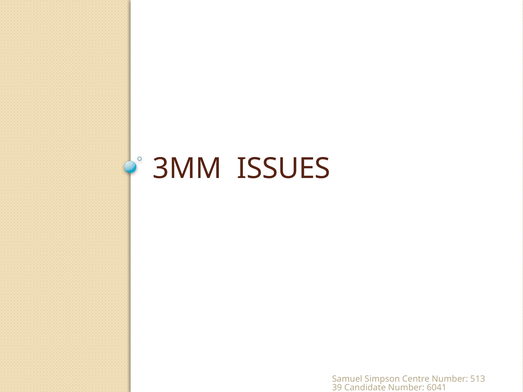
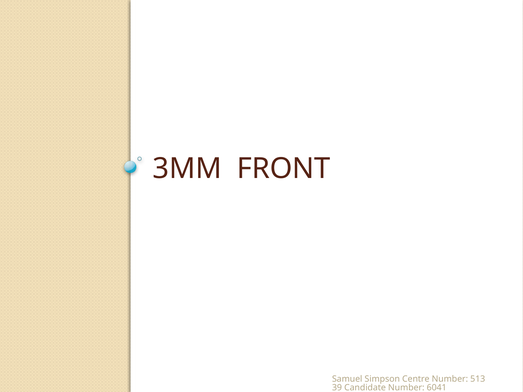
ISSUES: ISSUES -> FRONT (284, 169)
